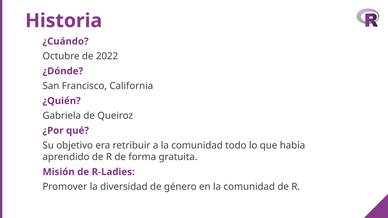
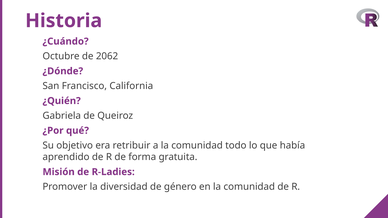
2022: 2022 -> 2062 (107, 56)
